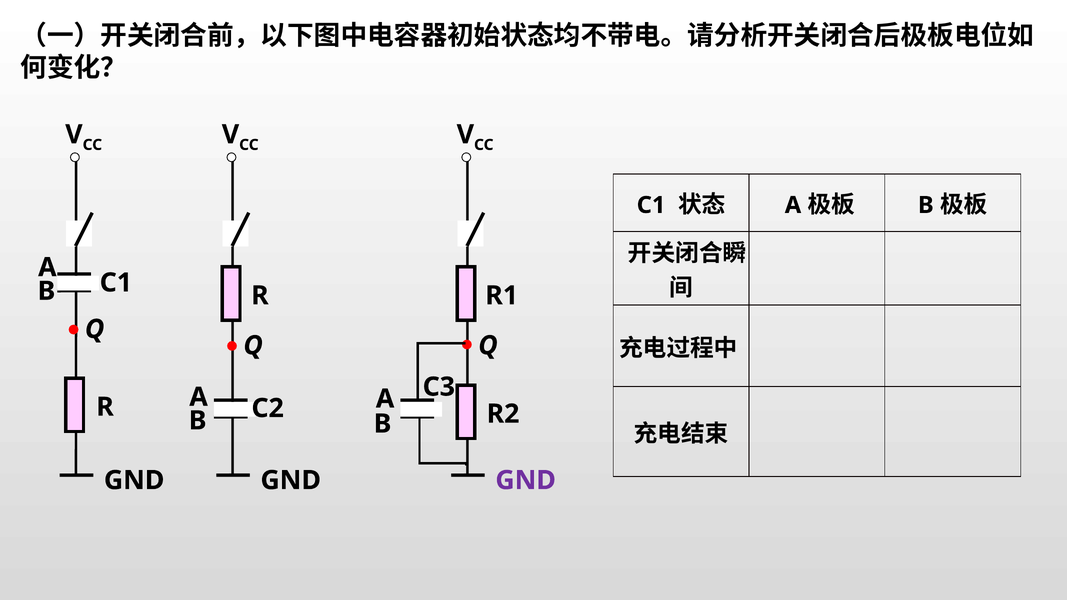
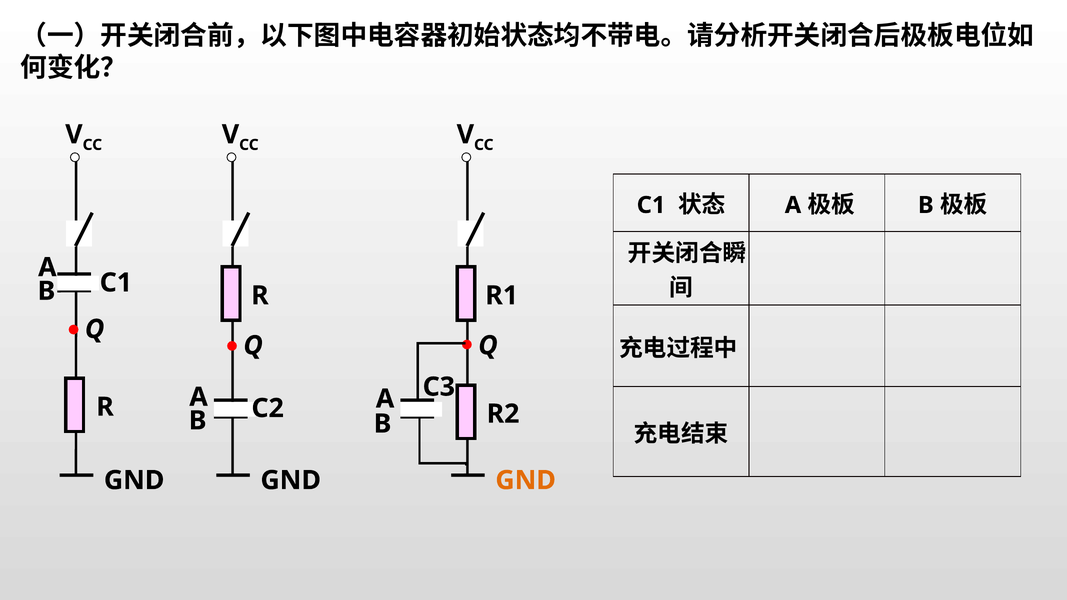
GND colour: purple -> orange (526, 480)
